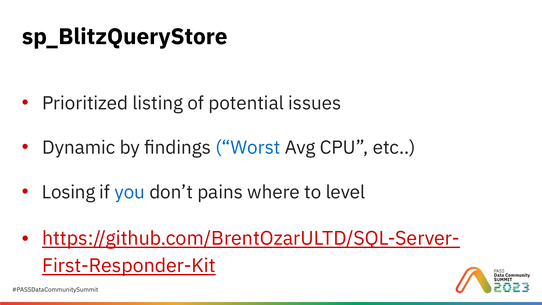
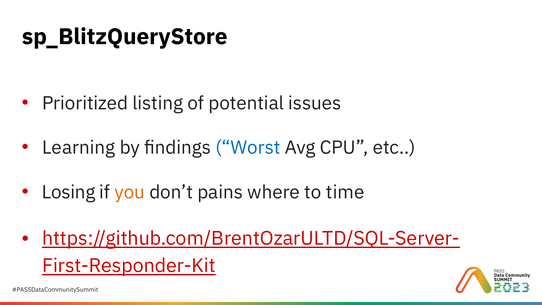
Dynamic: Dynamic -> Learning (79, 148)
you colour: blue -> orange (130, 192)
level: level -> time (345, 192)
